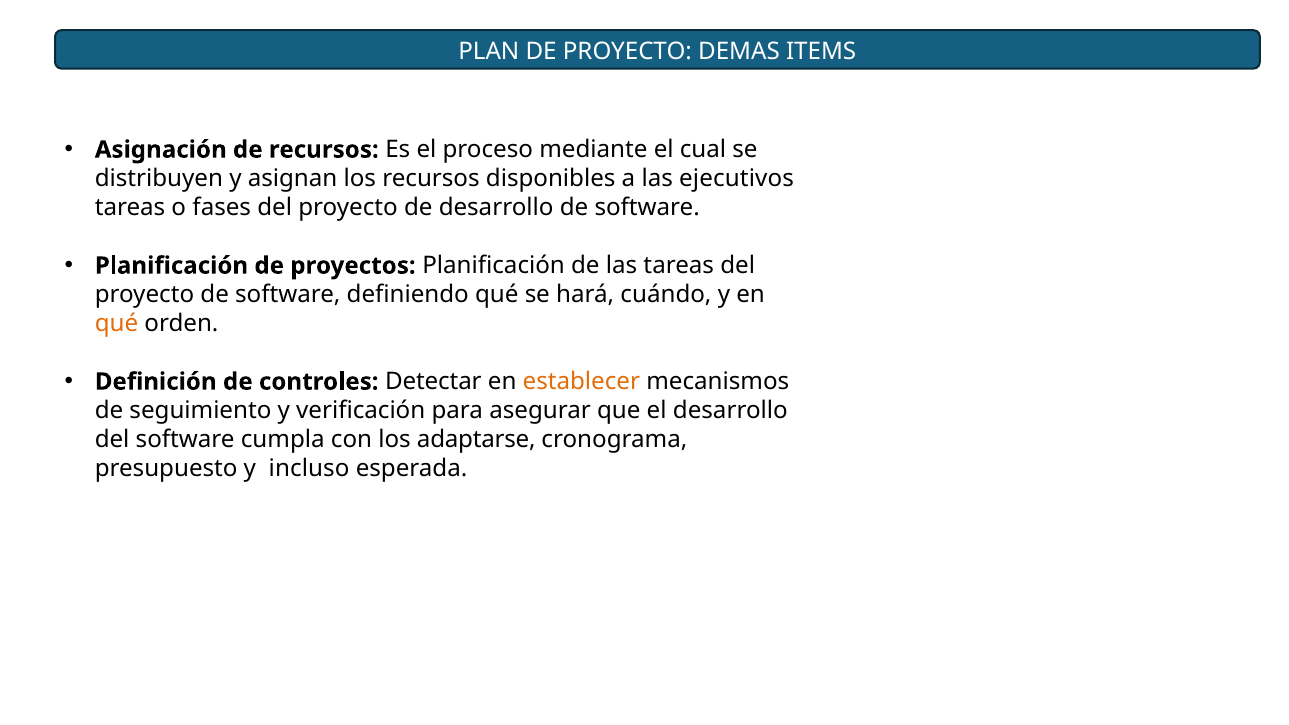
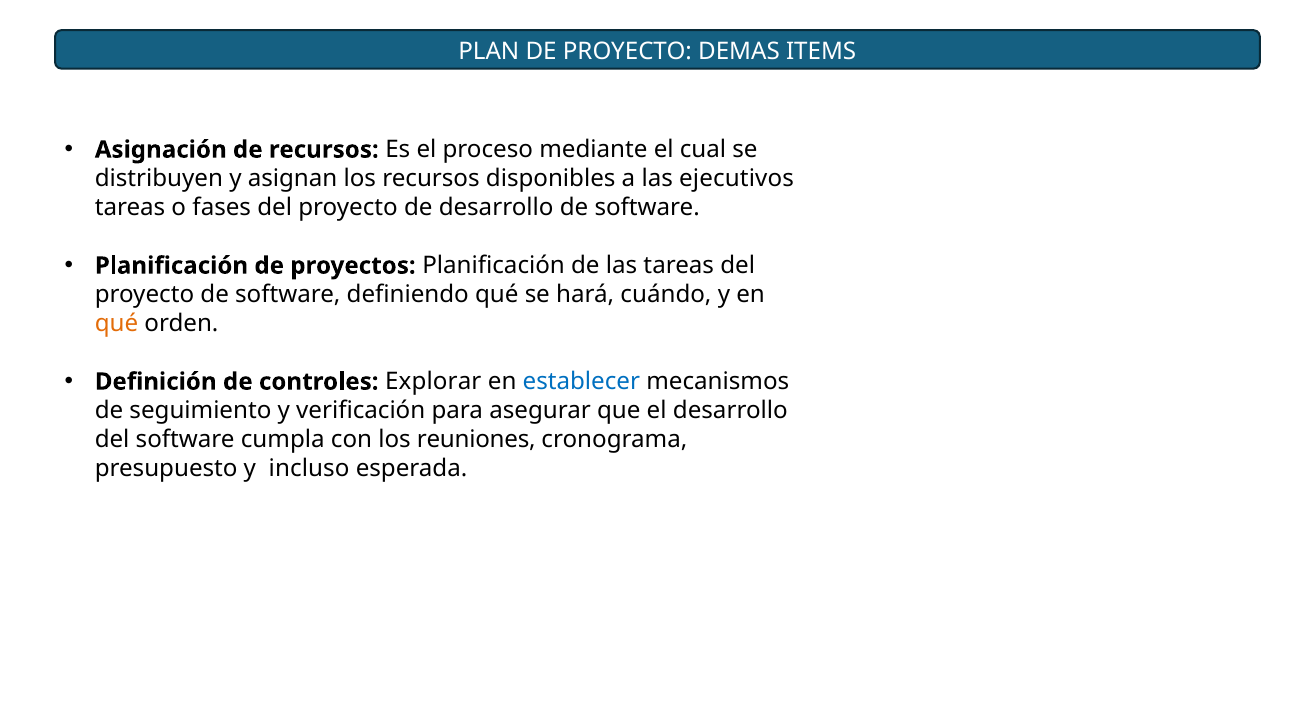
Detectar: Detectar -> Explorar (433, 382)
establecer colour: orange -> blue (581, 382)
adaptarse: adaptarse -> reuniones (476, 440)
